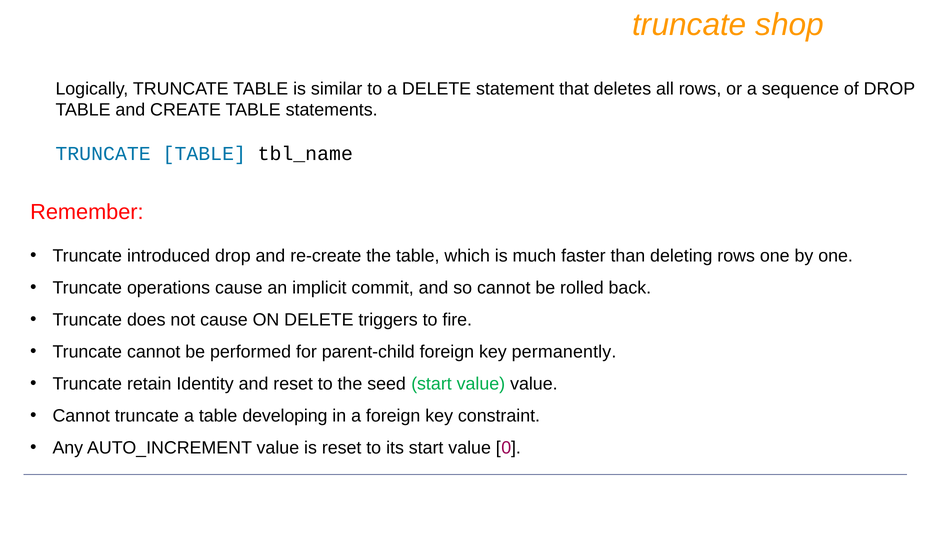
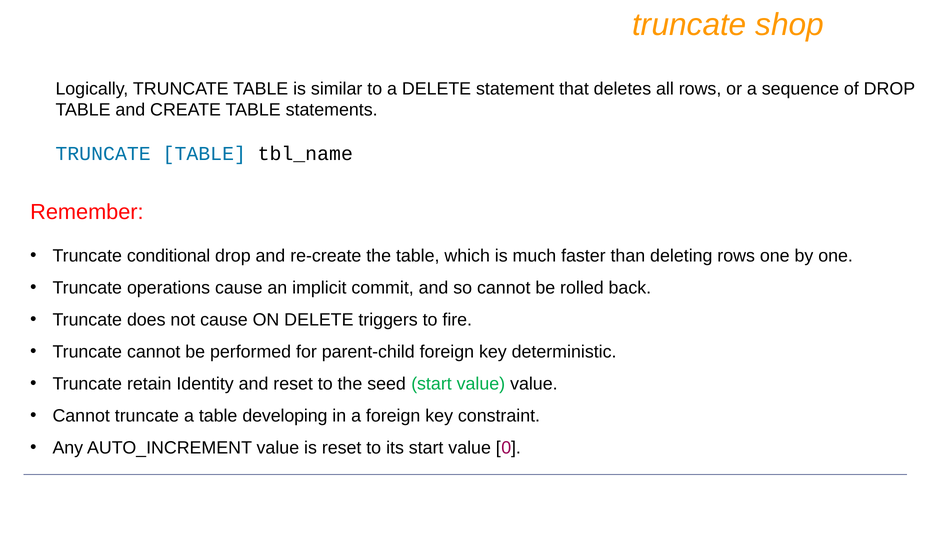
introduced: introduced -> conditional (169, 256)
permanently: permanently -> deterministic (564, 352)
